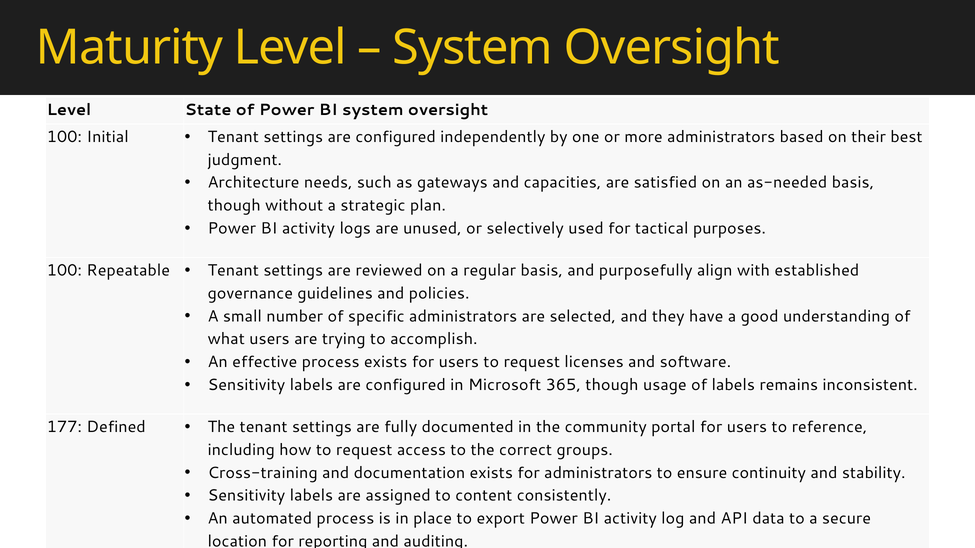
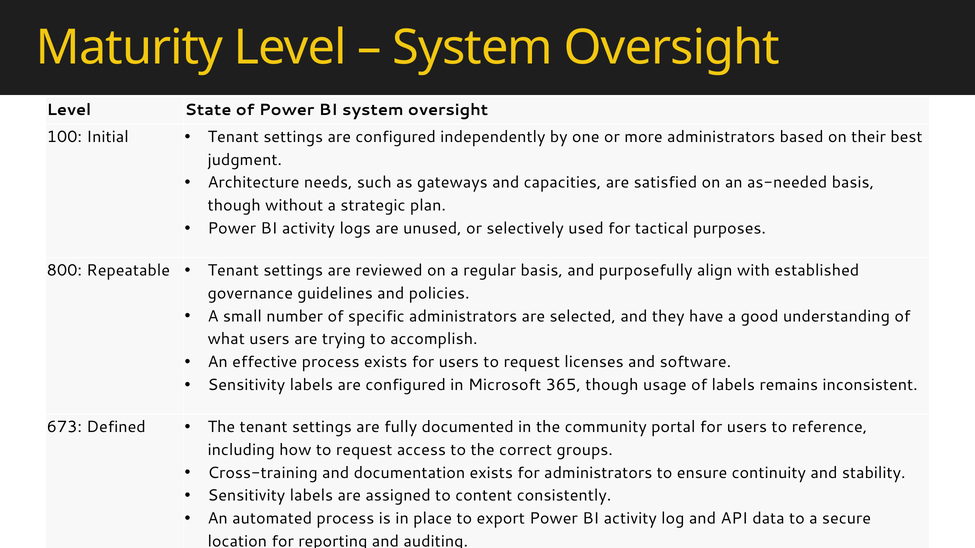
100: 100 -> 800 (64, 271)
177: 177 -> 673 (64, 427)
